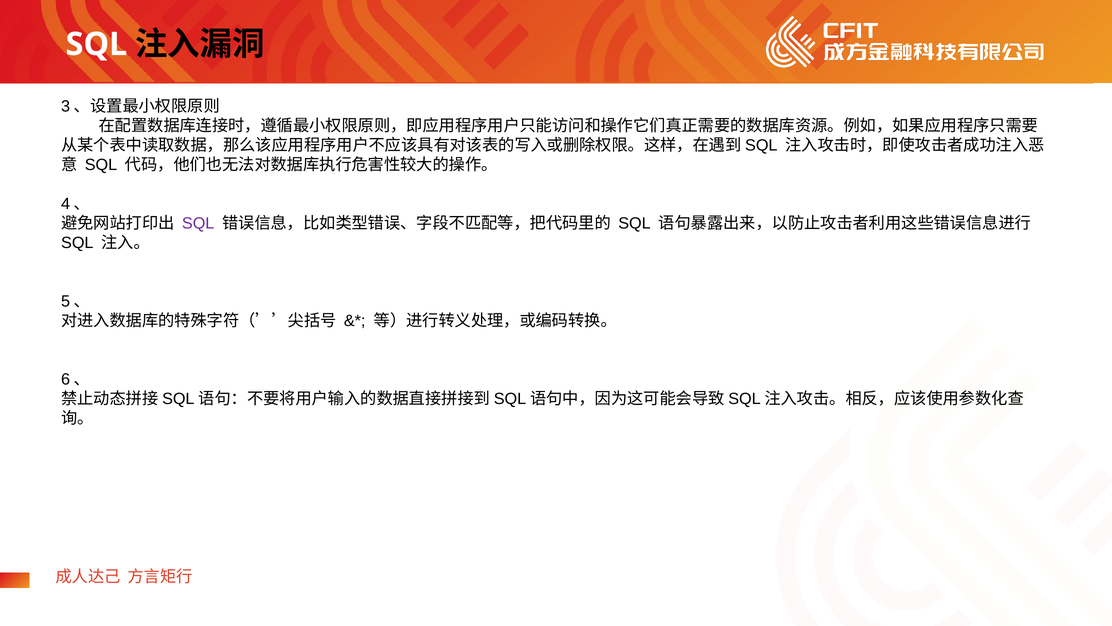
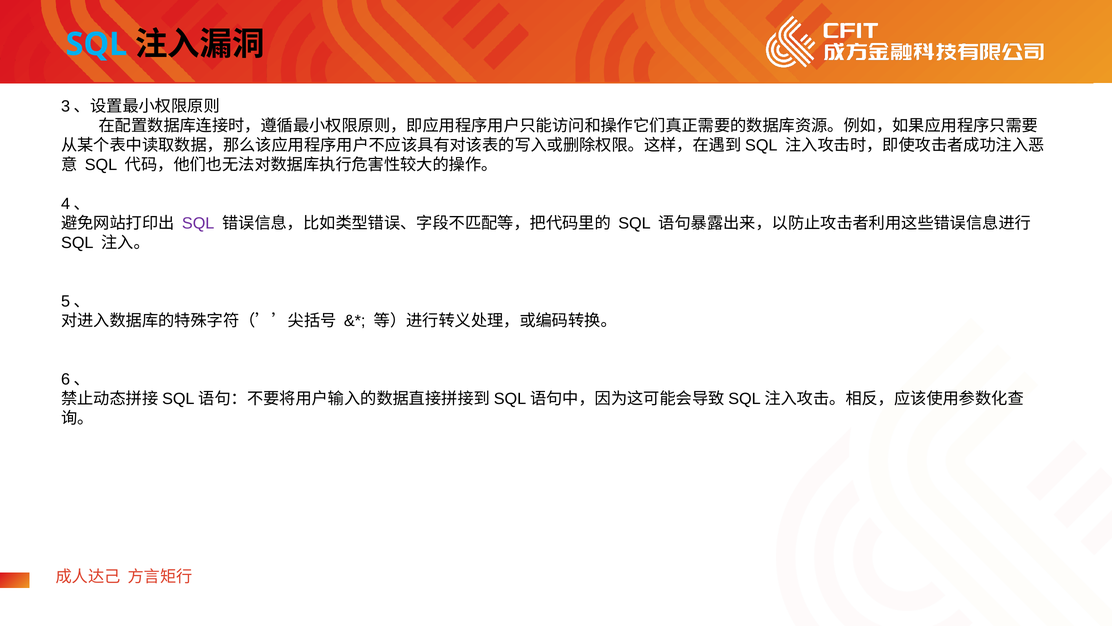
SQL colour: white -> light blue (96, 44)
